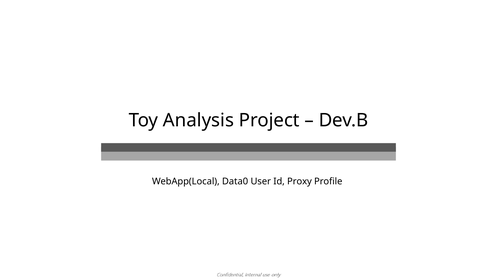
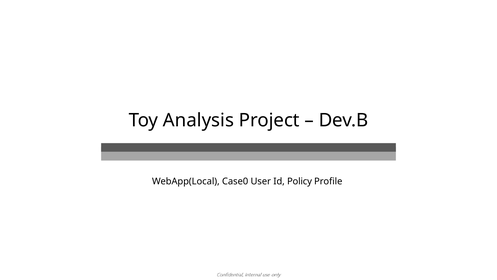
Data0: Data0 -> Case0 (235, 181)
Proxy: Proxy -> Policy (300, 181)
